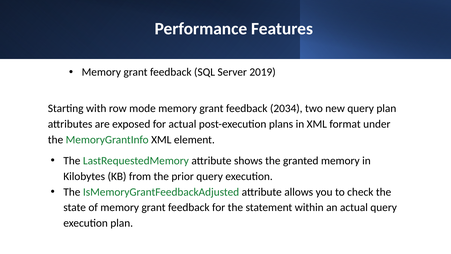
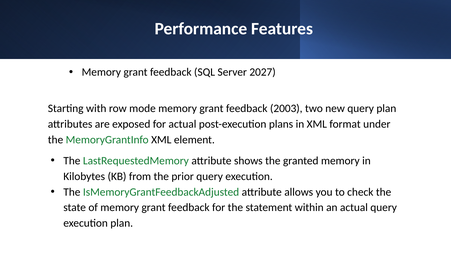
2019: 2019 -> 2027 (263, 72)
2034: 2034 -> 2003 (286, 108)
